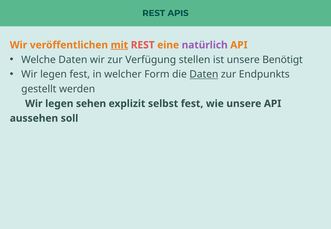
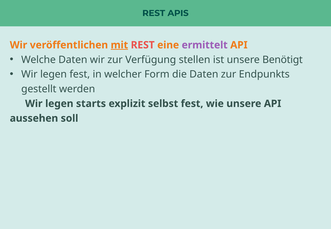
natürlich: natürlich -> ermittelt (205, 45)
Daten underline: present -> none (204, 74)
sehen: sehen -> starts (91, 104)
